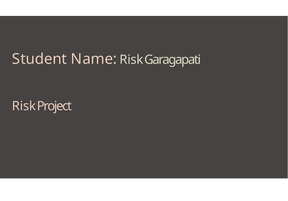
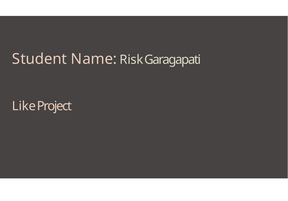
Risk: Risk -> Like (24, 106)
